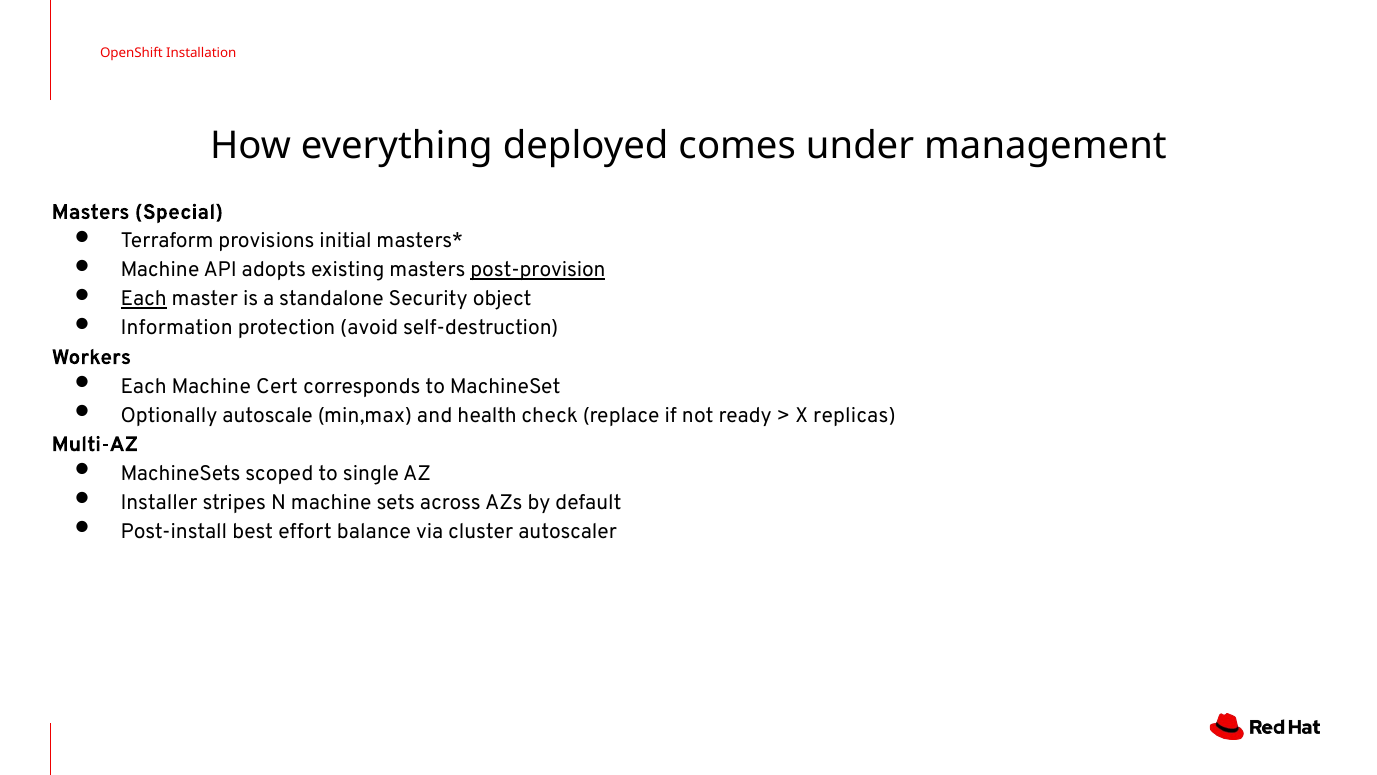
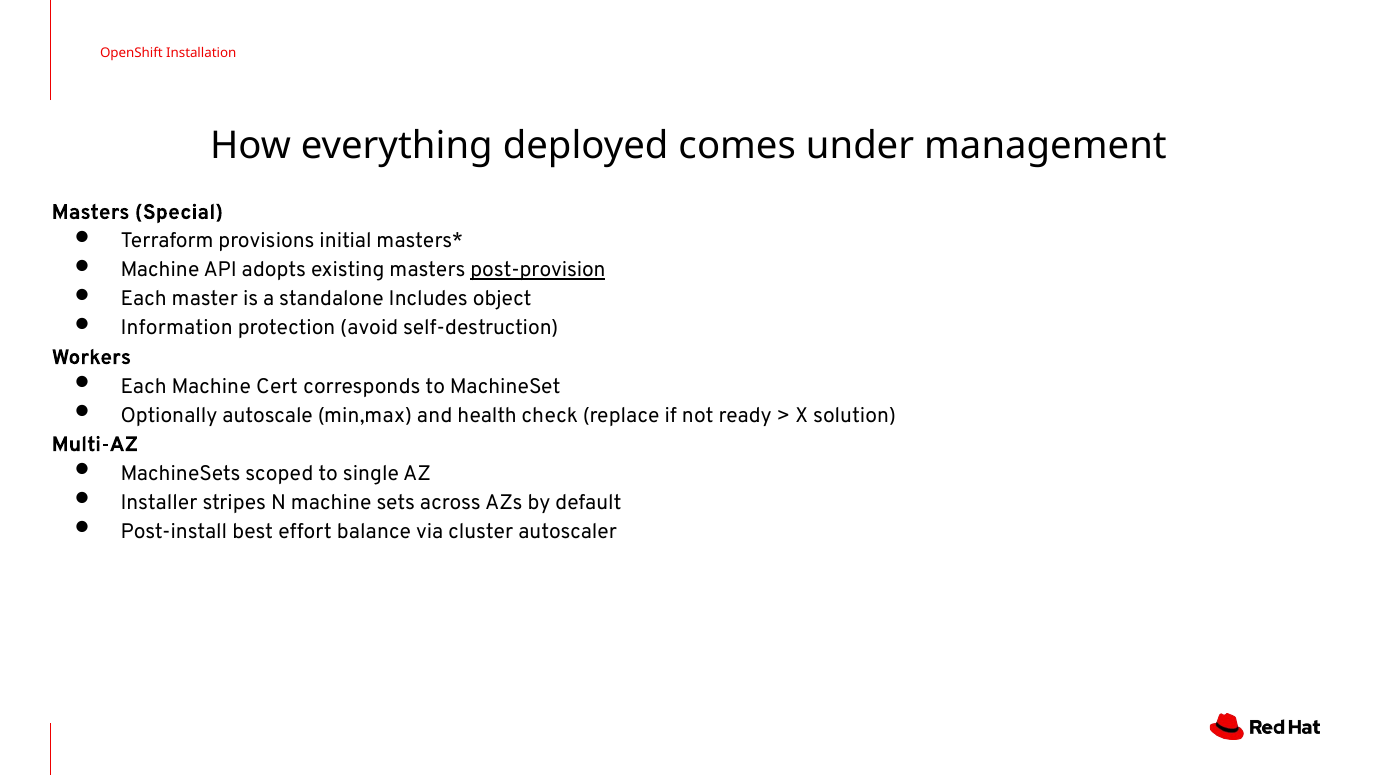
Each underline: present -> none (144, 299)
Security: Security -> Includes (428, 299)
replicas: replicas -> solution (855, 415)
